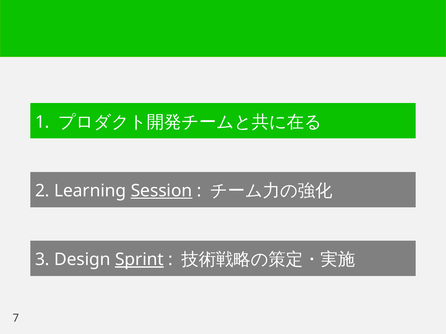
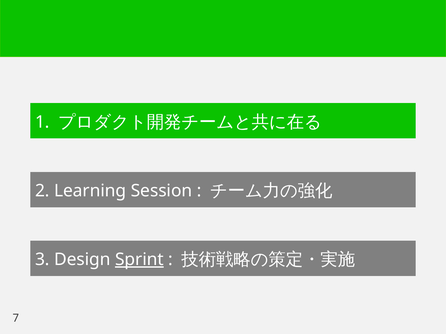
Session underline: present -> none (162, 191)
